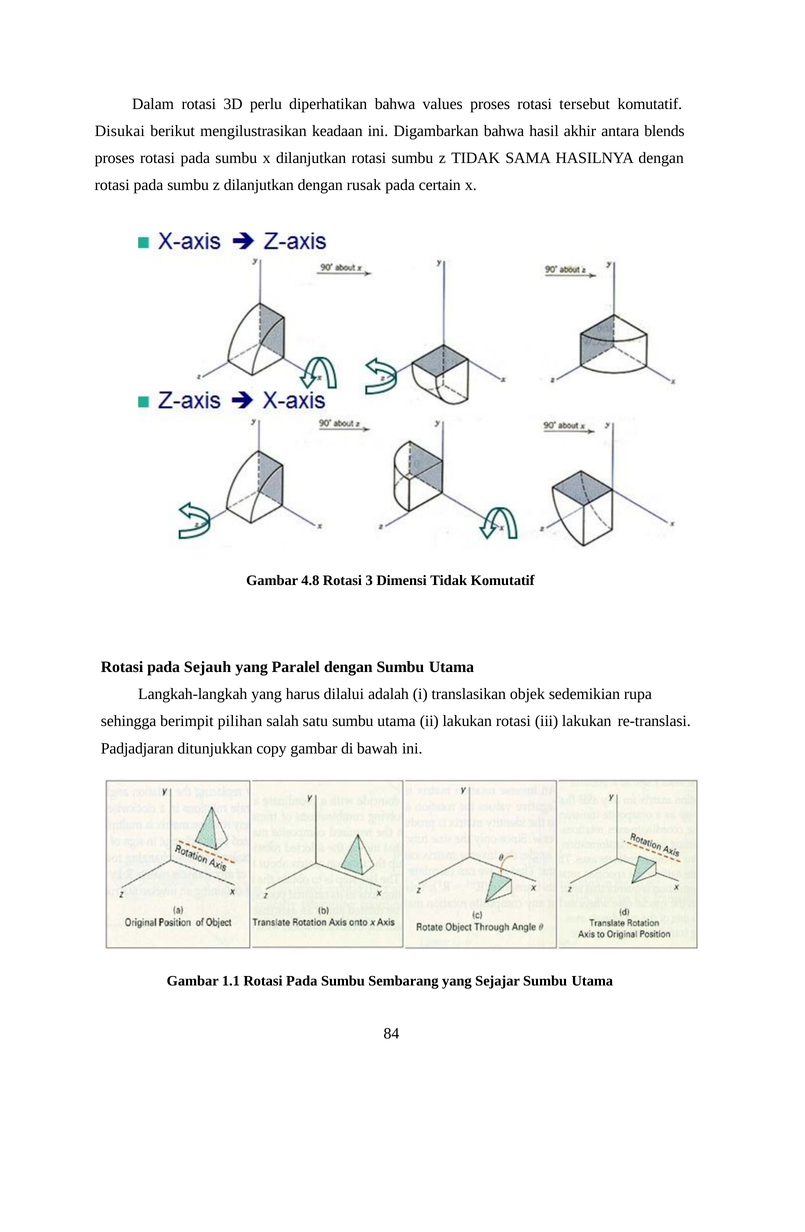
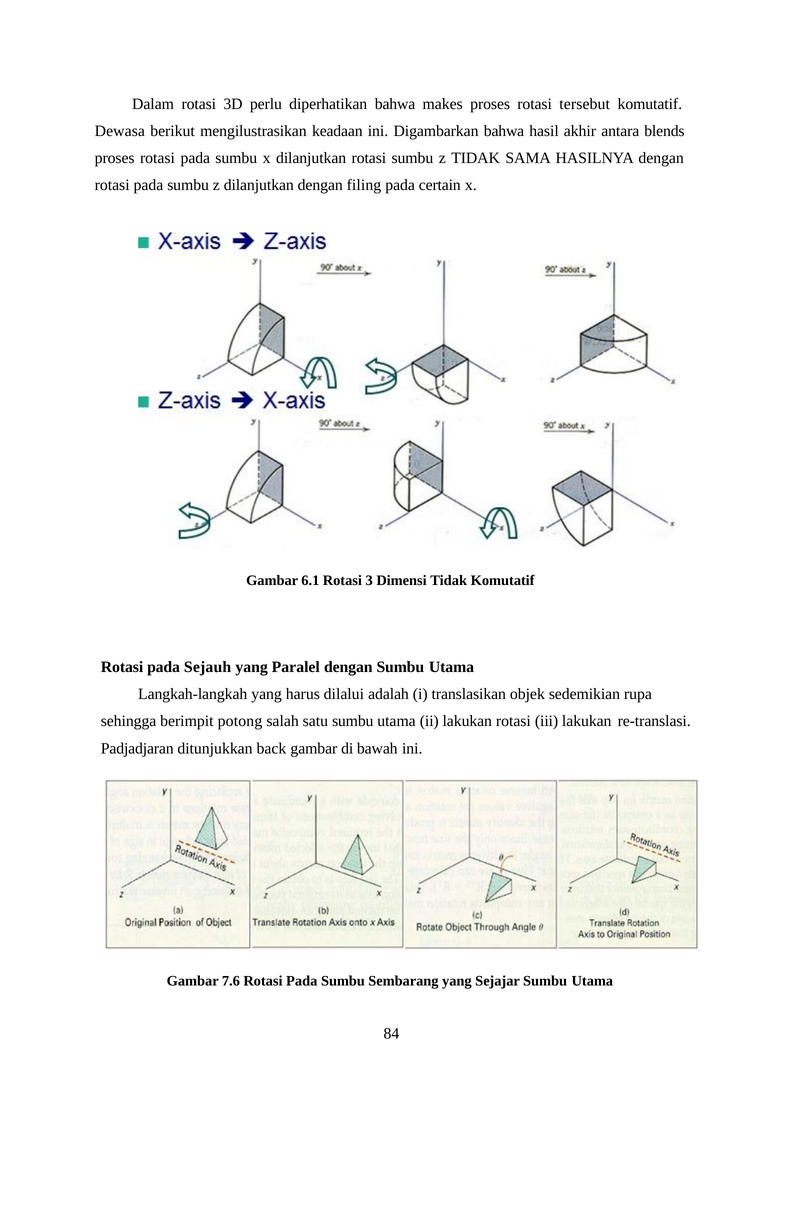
values: values -> makes (443, 104)
Disukai: Disukai -> Dewasa (120, 131)
rusak: rusak -> filing (364, 185)
4.8: 4.8 -> 6.1 (310, 580)
pilihan: pilihan -> potong (240, 721)
copy: copy -> back (271, 748)
1.1: 1.1 -> 7.6 (231, 980)
